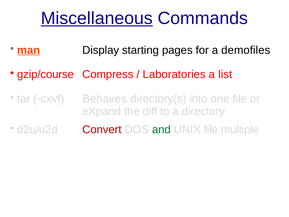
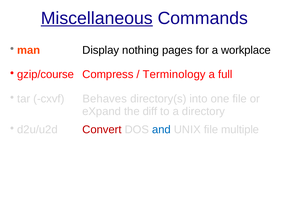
man underline: present -> none (29, 50)
starting: starting -> nothing (141, 50)
demofiles: demofiles -> workplace (246, 50)
Laboratories: Laboratories -> Terminology (174, 74)
list: list -> full (225, 74)
and colour: green -> blue (161, 130)
